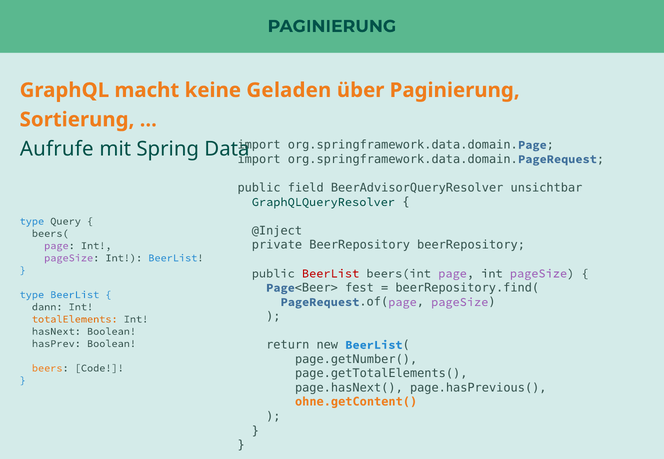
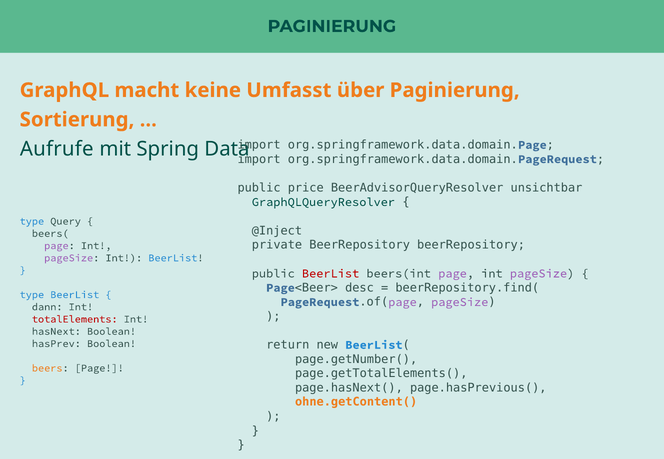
Geladen: Geladen -> Umfasst (289, 90)
field: field -> price (306, 188)
fest: fest -> desc (359, 288)
totalElements colour: orange -> red (75, 320)
beers Code: Code -> Page (99, 369)
